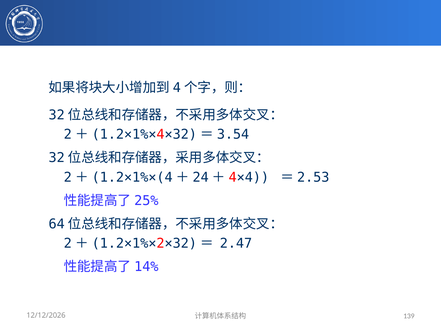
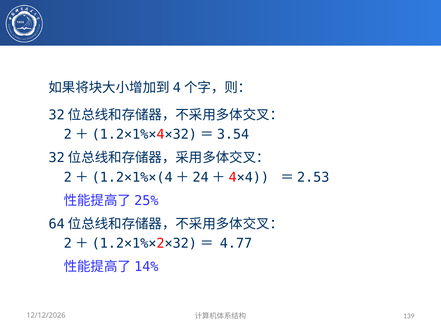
2.47: 2.47 -> 4.77 (236, 243)
